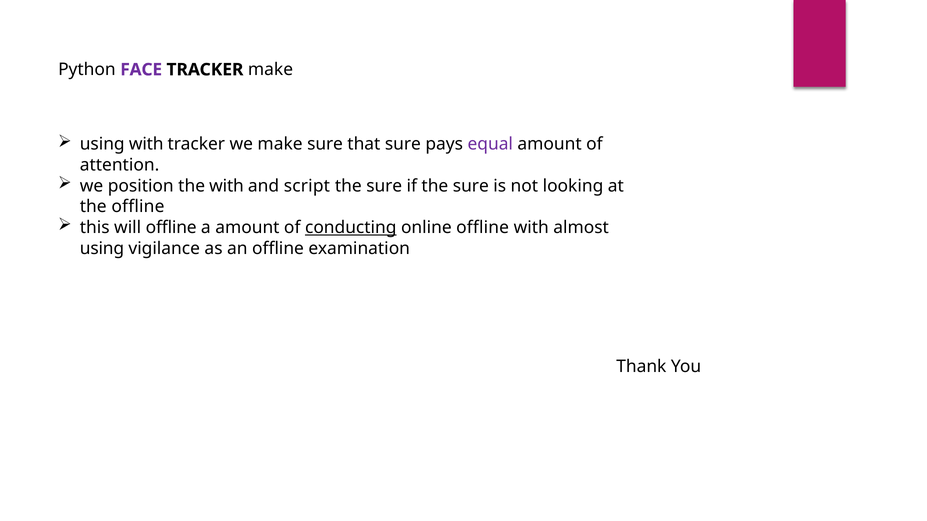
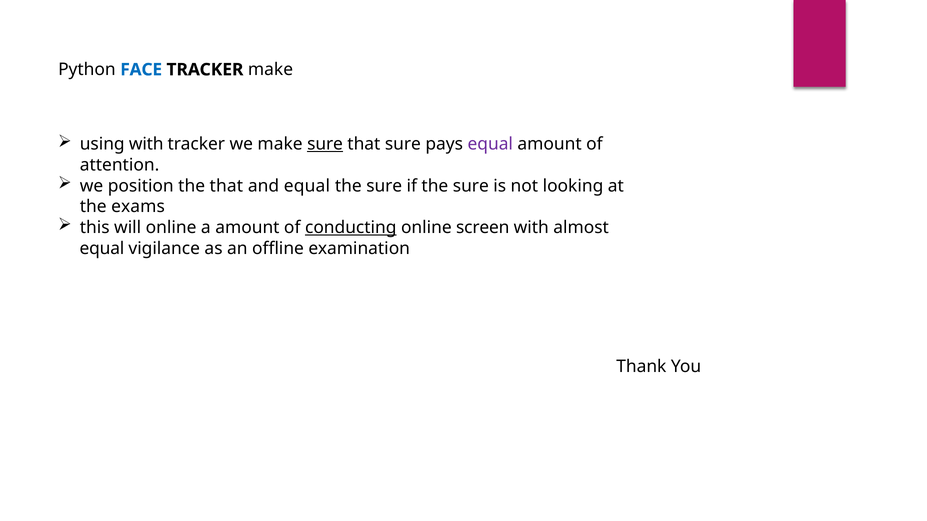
FACE colour: purple -> blue (141, 70)
sure underline: none -> present (325, 144)
the with: with -> that (226, 186)
and script: script -> equal (307, 186)
the offline: offline -> exams (138, 207)
will offline: offline -> online (171, 228)
online offline: offline -> screen (483, 228)
using: using -> equal (102, 249)
